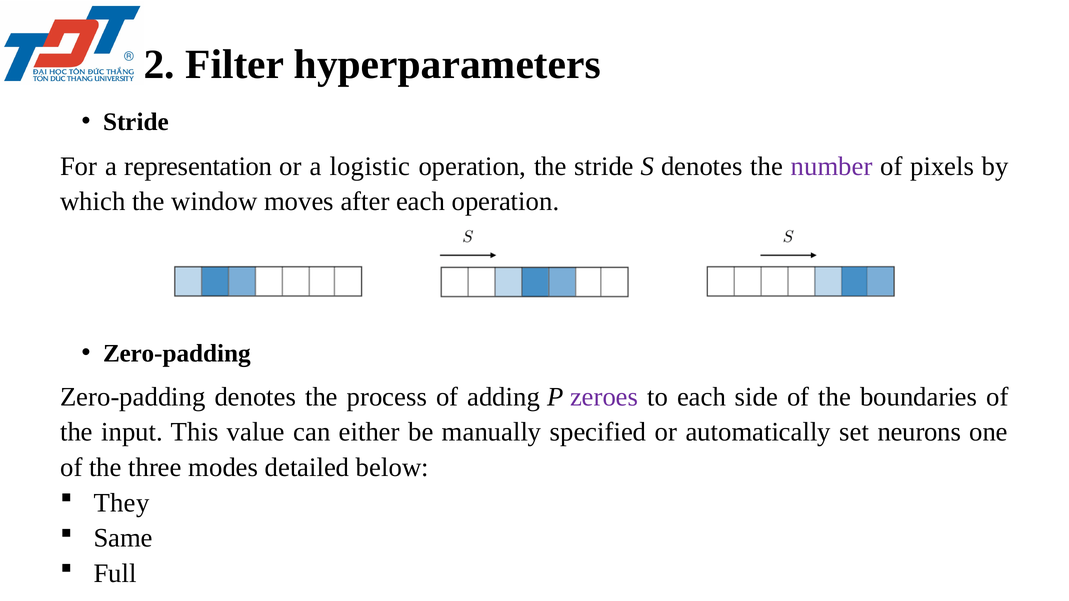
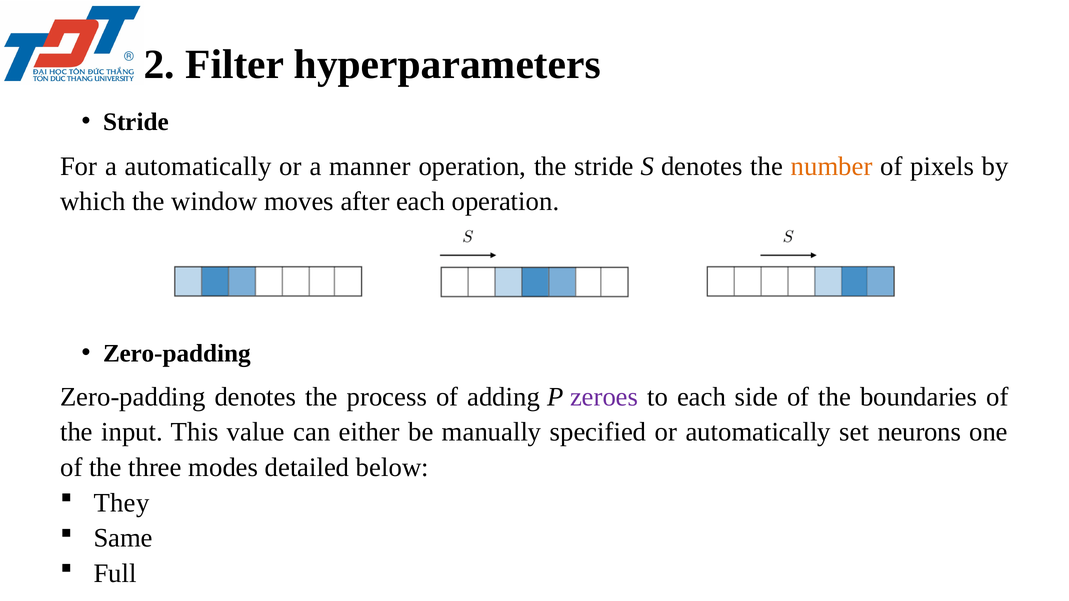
a representation: representation -> automatically (198, 166)
logistic: logistic -> manner (370, 166)
number colour: purple -> orange (832, 166)
